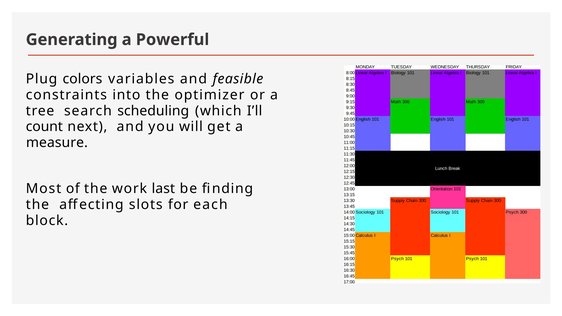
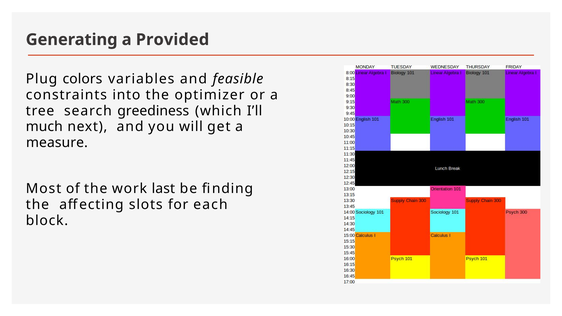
Powerful: Powerful -> Provided (172, 40)
scheduling: scheduling -> greediness (153, 111)
count: count -> much (44, 127)
